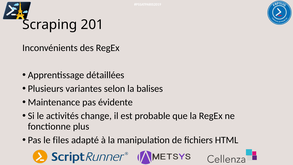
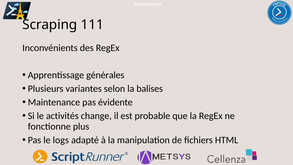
201: 201 -> 111 (92, 25)
détaillées: détaillées -> générales (105, 75)
files: files -> logs (61, 140)
